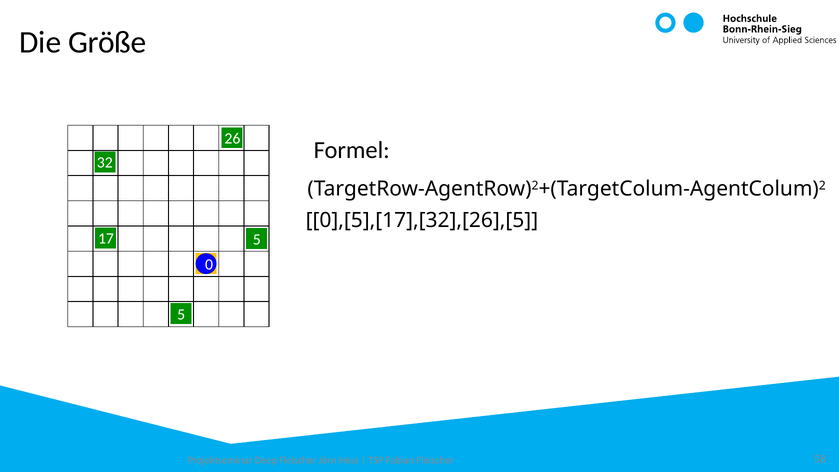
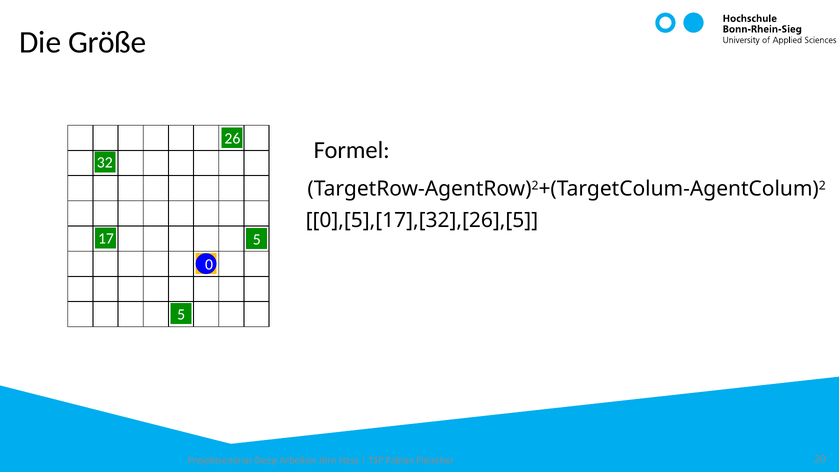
Deep Fleischer: Fleischer -> Arbeiten (298, 460)
58: 58 -> 20 (820, 459)
